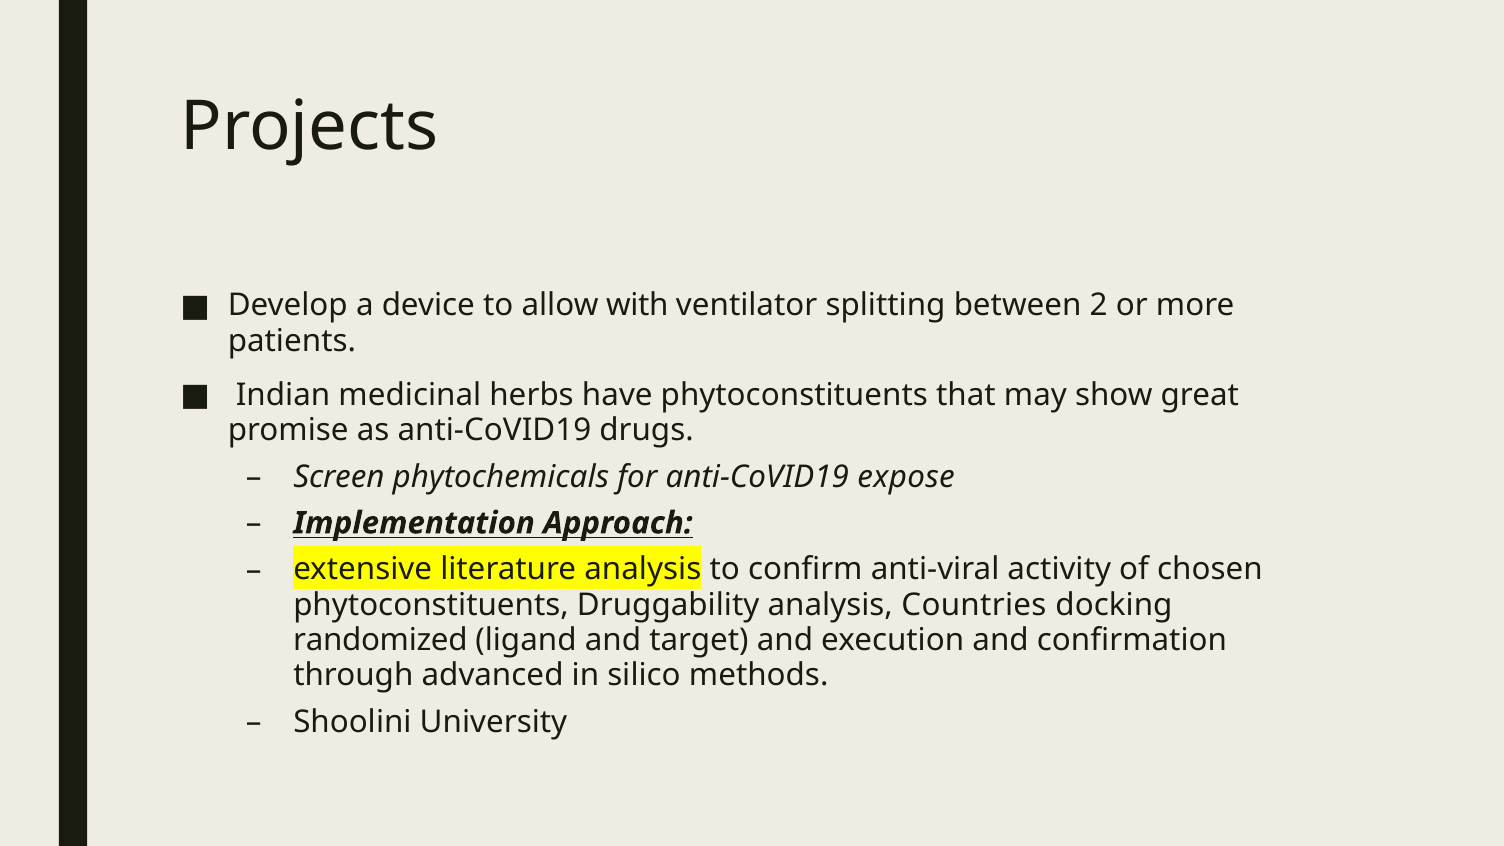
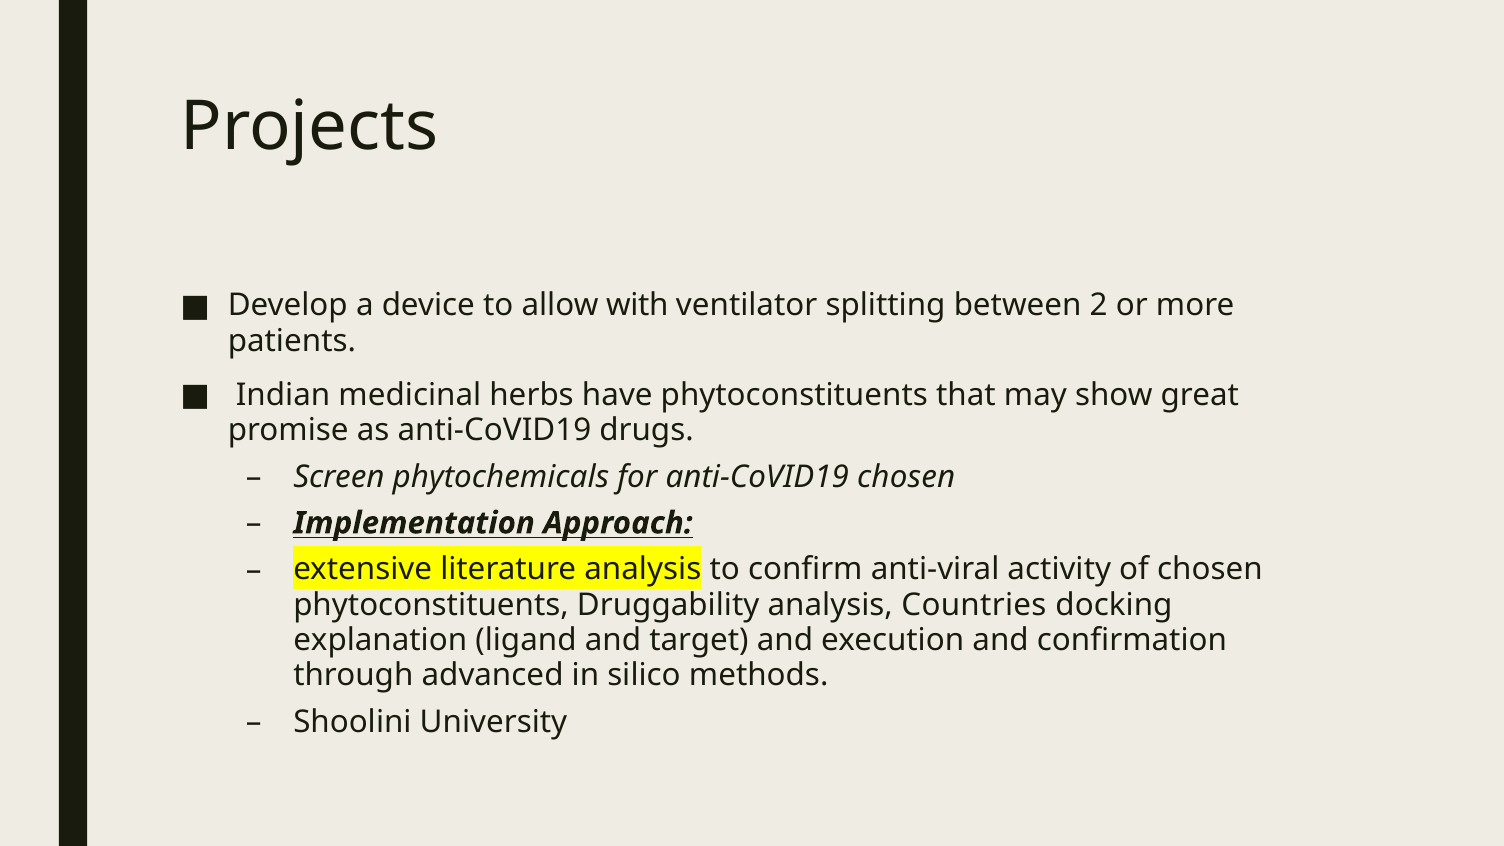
anti-CoVID19 expose: expose -> chosen (906, 477)
randomized: randomized -> explanation (380, 640)
